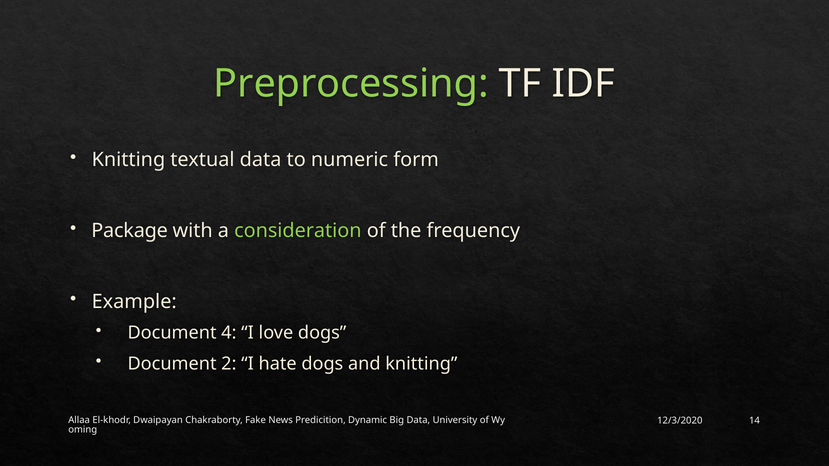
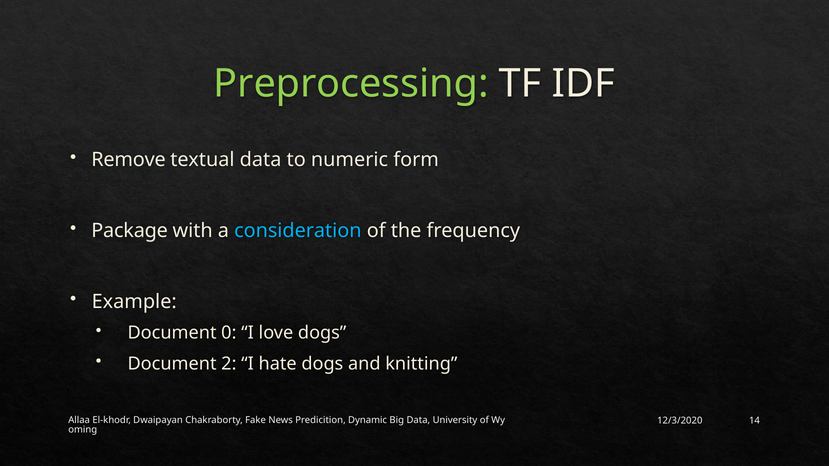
Knitting: Knitting -> Remove (129, 160)
consideration colour: light green -> light blue (298, 231)
4: 4 -> 0 (229, 333)
